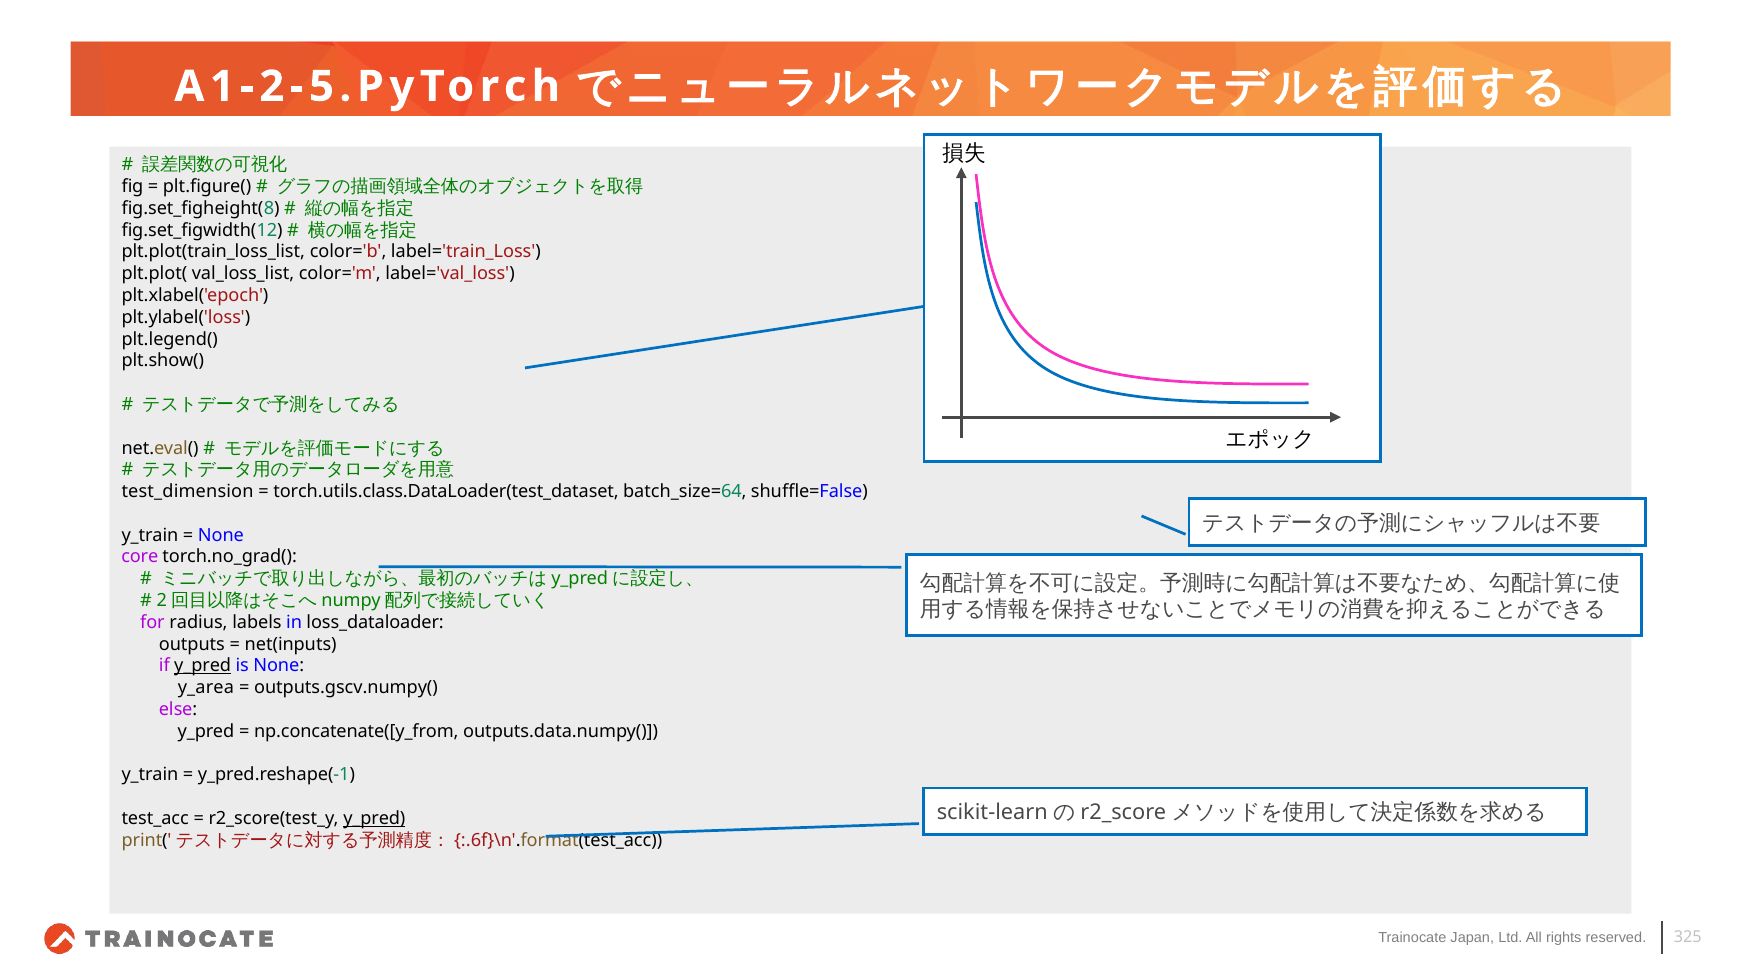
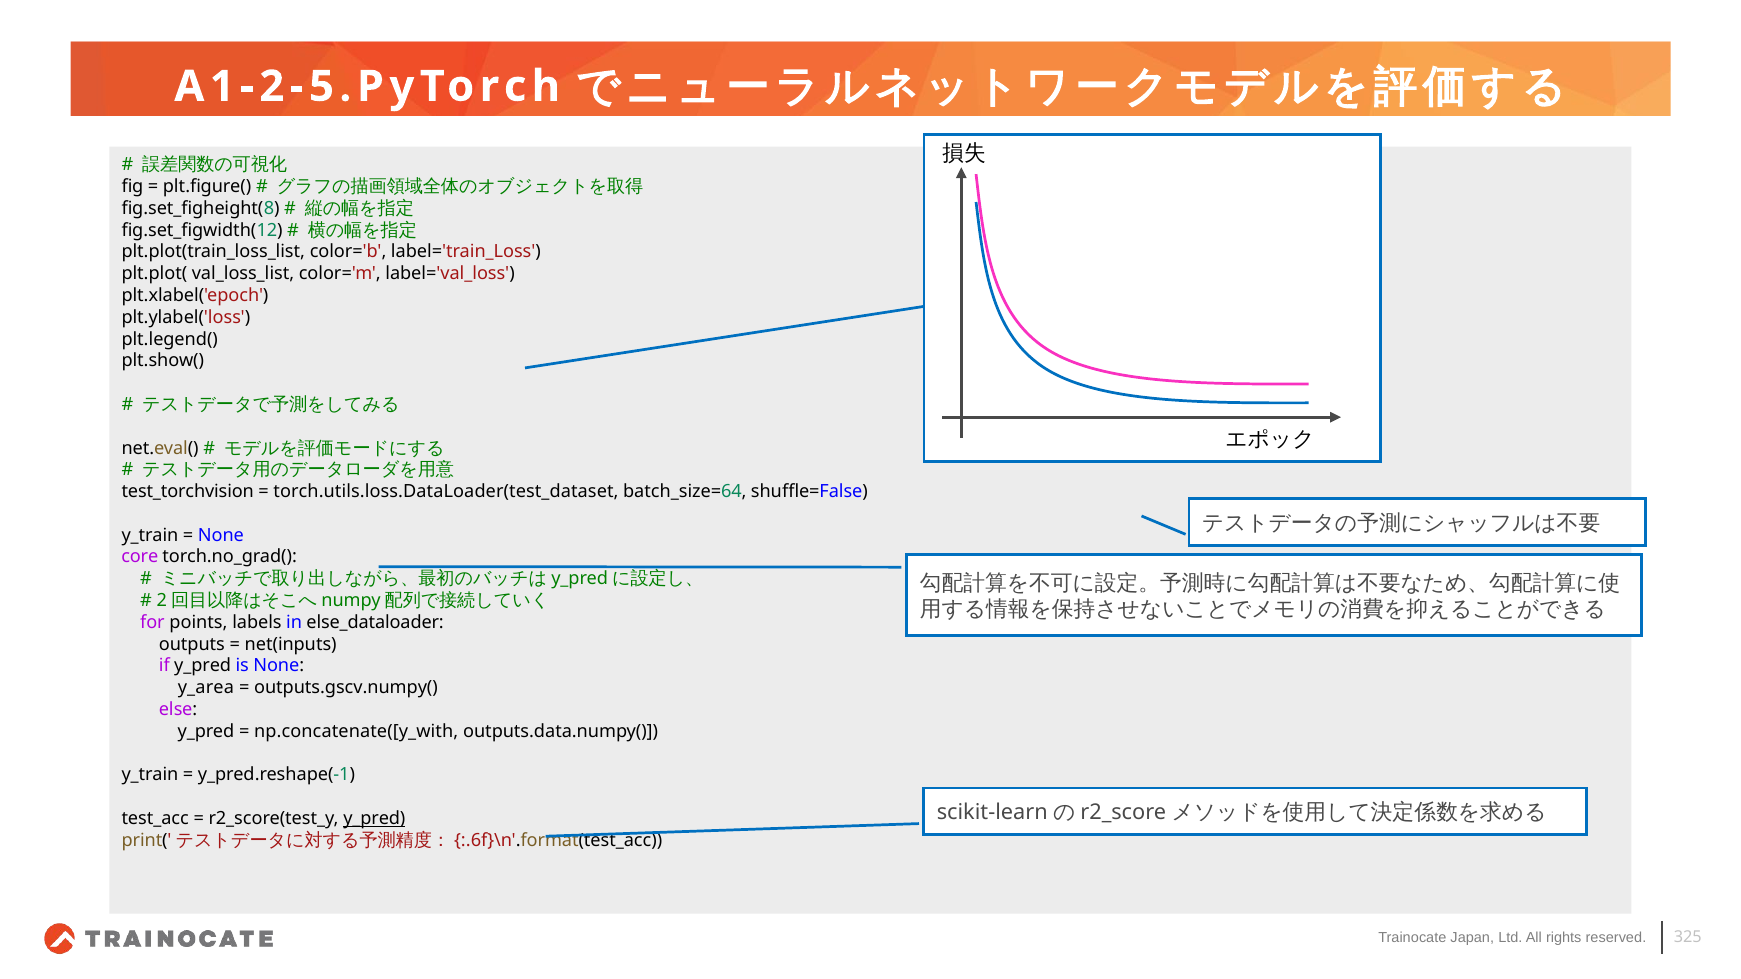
test_dimension: test_dimension -> test_torchvision (188, 492)
torch.utils.class.DataLoader(test_dataset: torch.utils.class.DataLoader(test_dataset -> torch.utils.loss.DataLoader(test_dataset (446, 492)
radius: radius -> points (198, 623)
loss_dataloader: loss_dataloader -> else_dataloader (375, 623)
y_pred underline: present -> none (203, 666)
np.concatenate([y_from: np.concatenate([y_from -> np.concatenate([y_with (356, 732)
